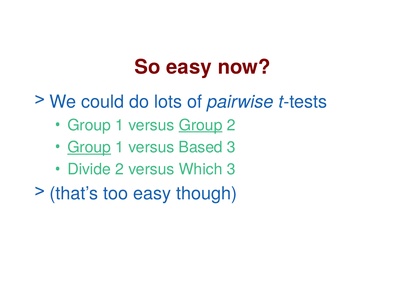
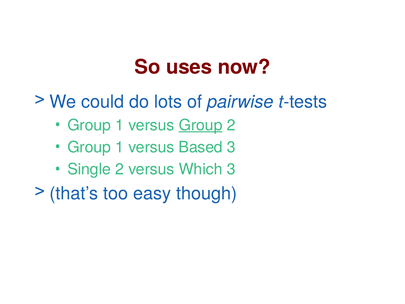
So easy: easy -> uses (189, 67)
Group underline: present -> none (89, 147)
Divide: Divide -> Single (89, 169)
